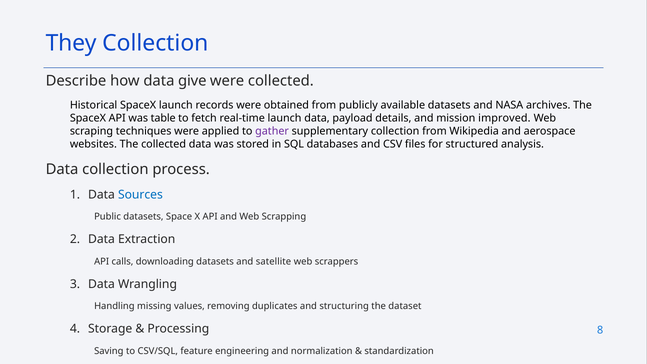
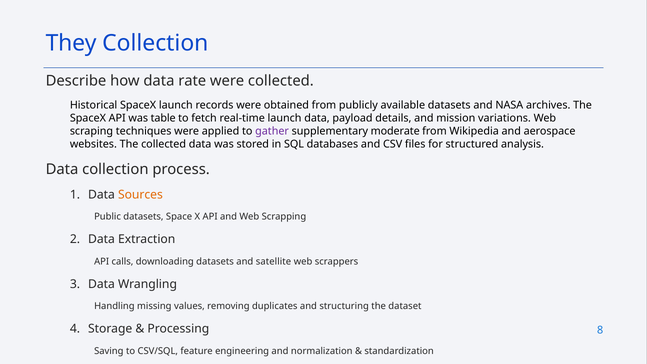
give: give -> rate (192, 81)
improved: improved -> variations (504, 118)
supplementary collection: collection -> moderate (395, 131)
Sources colour: blue -> orange (140, 195)
